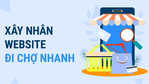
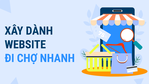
NHÂN: NHÂN -> DÀNH (39, 31)
